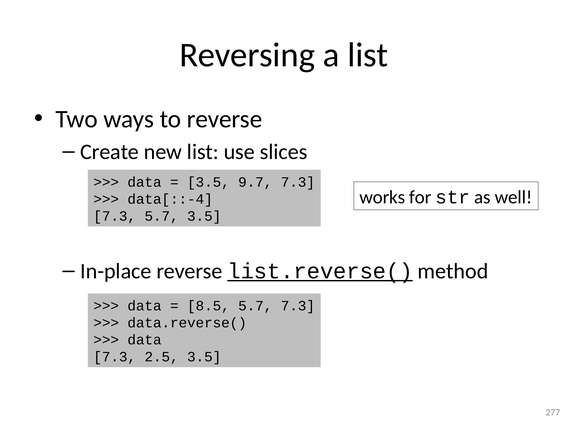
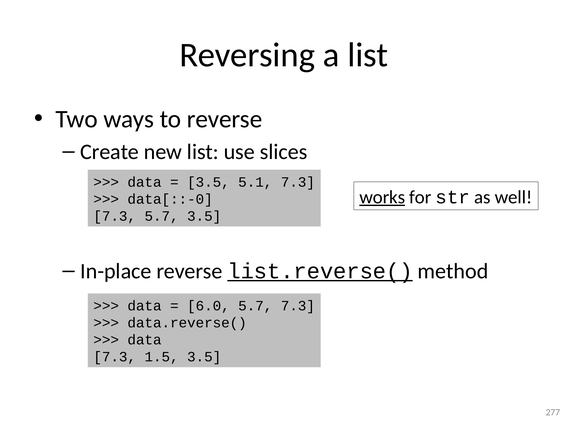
9.7: 9.7 -> 5.1 (255, 182)
works underline: none -> present (382, 197)
data[::-4: data[::-4 -> data[::-0 (170, 199)
8.5: 8.5 -> 6.0 (208, 306)
2.5: 2.5 -> 1.5 (162, 357)
